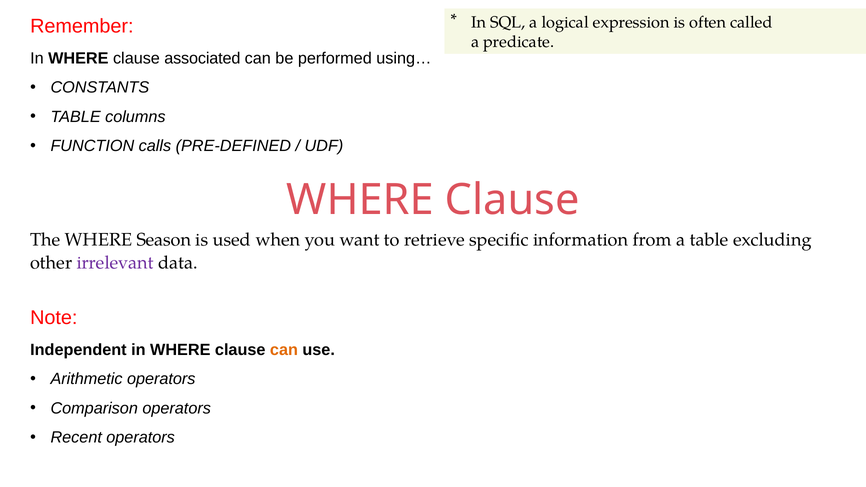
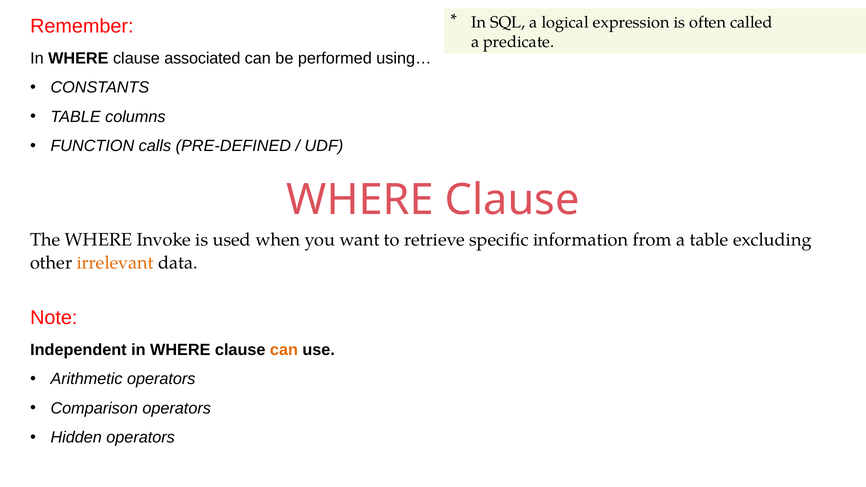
Season: Season -> Invoke (164, 240)
irrelevant colour: purple -> orange (115, 263)
Recent: Recent -> Hidden (76, 438)
